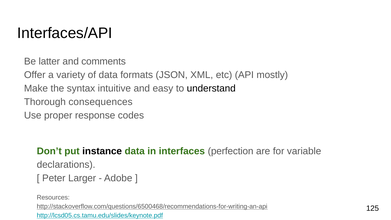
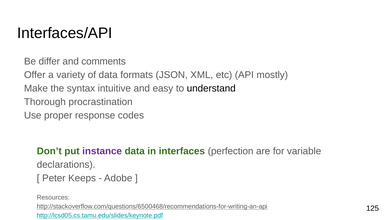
latter: latter -> differ (49, 61)
consequences: consequences -> procrastination (101, 102)
instance colour: black -> purple (102, 151)
Larger: Larger -> Keeps (82, 178)
